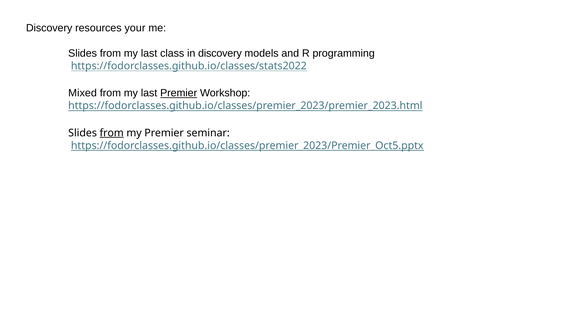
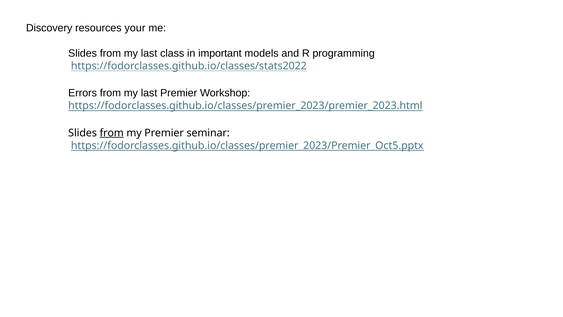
in discovery: discovery -> important (220, 53)
Mixed: Mixed -> Errors (83, 93)
Premier underline: present -> none (179, 93)
